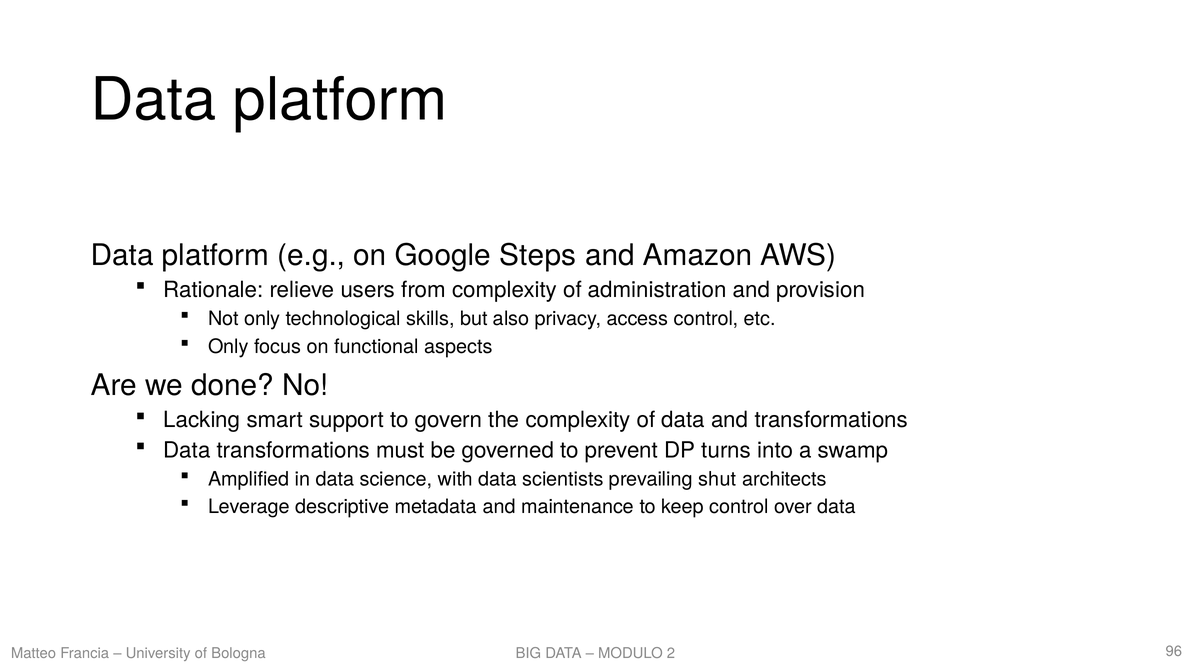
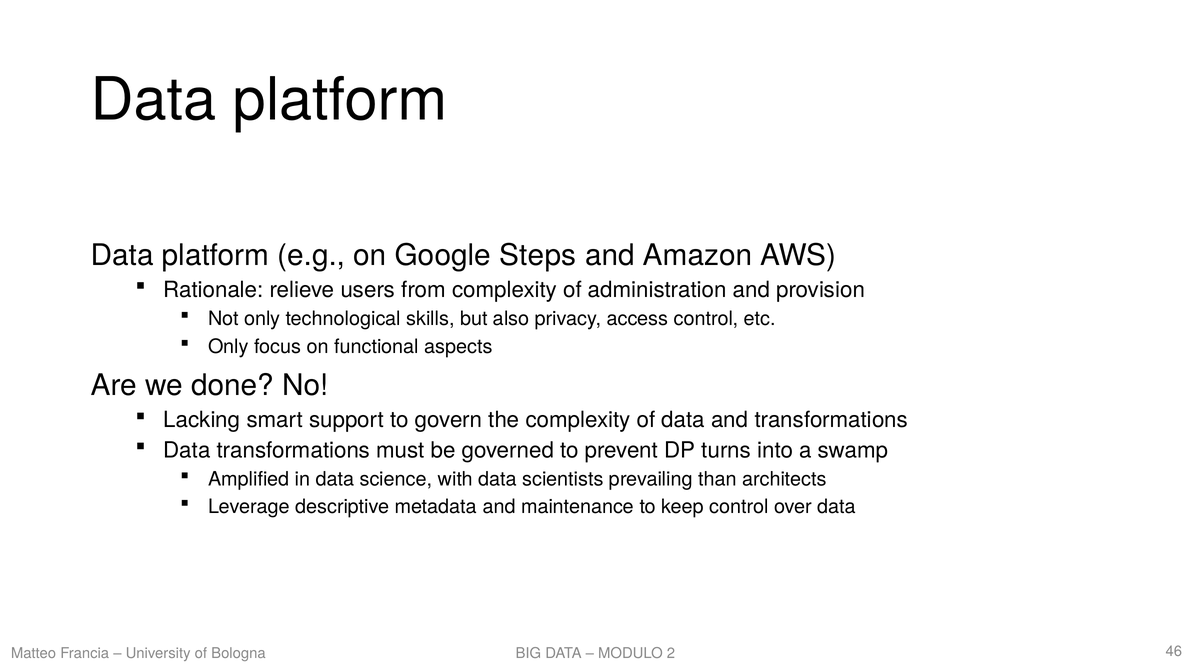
shut: shut -> than (717, 479)
96: 96 -> 46 (1174, 651)
